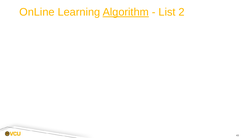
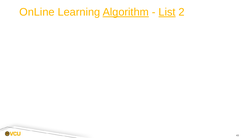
List underline: none -> present (167, 12)
